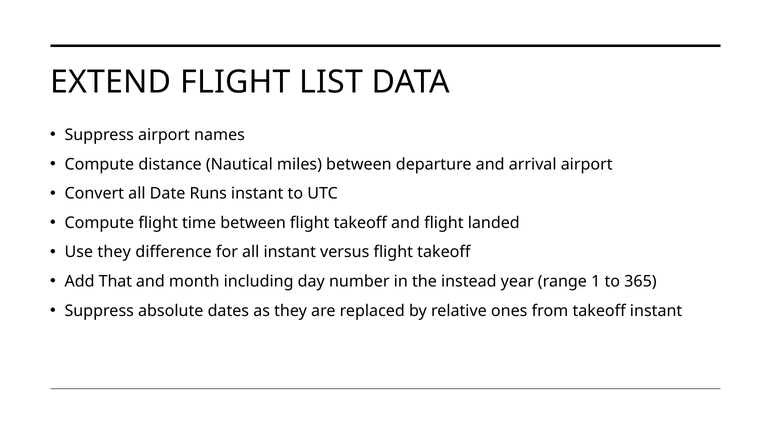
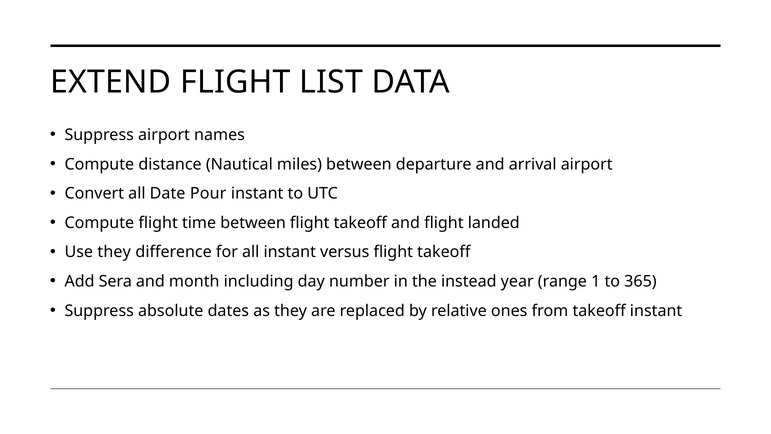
Runs: Runs -> Pour (208, 193)
That: That -> Sera (115, 281)
